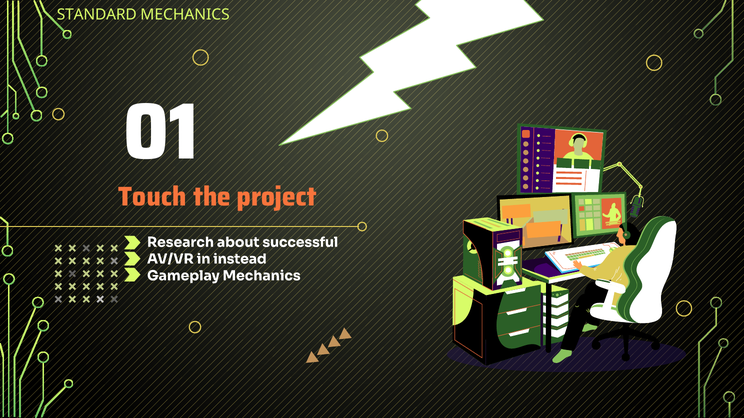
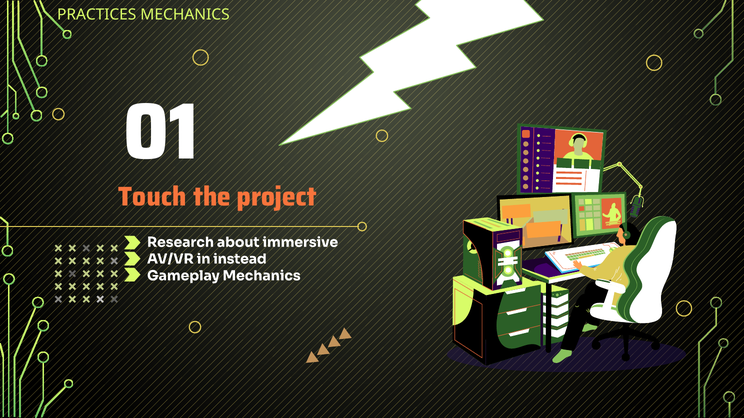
STANDARD: STANDARD -> PRACTICES (97, 15)
successful: successful -> immersive (300, 243)
